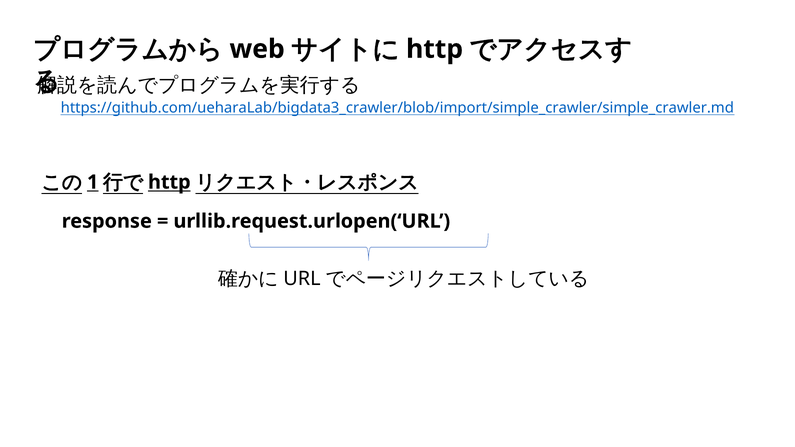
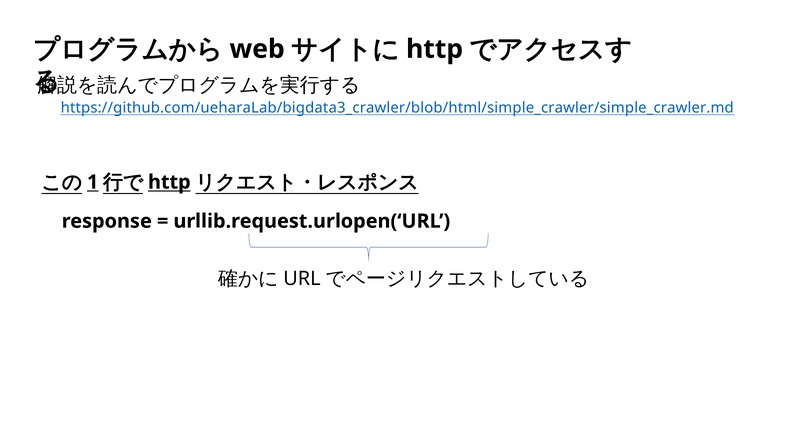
https://github.com/ueharaLab/bigdata3_crawler/blob/import/simple_crawler/simple_crawler.md: https://github.com/ueharaLab/bigdata3_crawler/blob/import/simple_crawler/simple_crawler.md -> https://github.com/ueharaLab/bigdata3_crawler/blob/html/simple_crawler/simple_crawler.md (397, 108)
